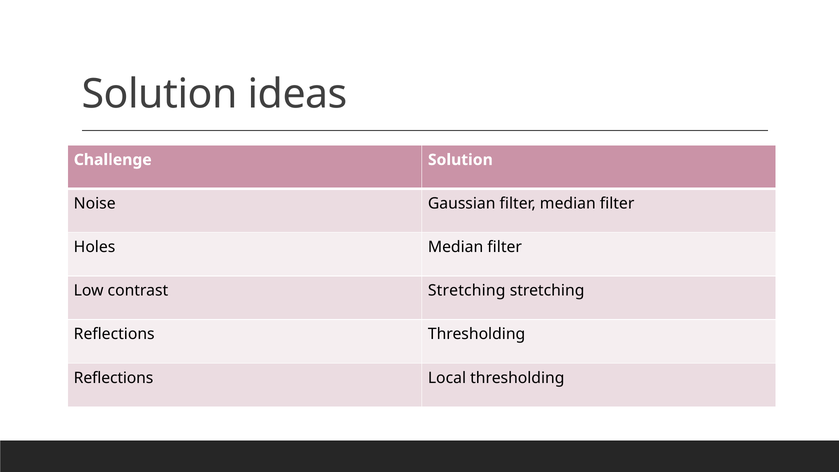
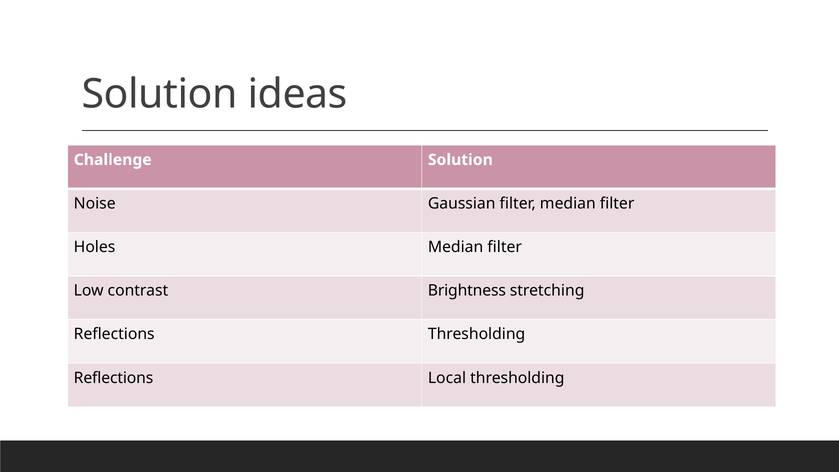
contrast Stretching: Stretching -> Brightness (467, 291)
